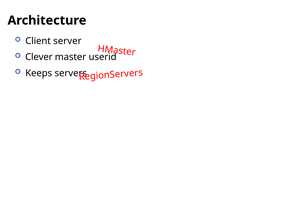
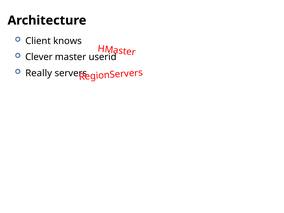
server: server -> knows (67, 41)
Keeps: Keeps -> Really (39, 73)
